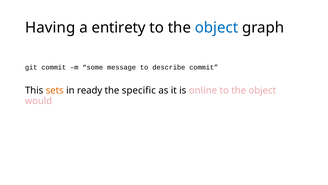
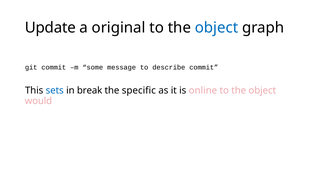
Having: Having -> Update (50, 28)
entirety: entirety -> original (119, 28)
sets colour: orange -> blue (55, 90)
ready: ready -> break (90, 90)
